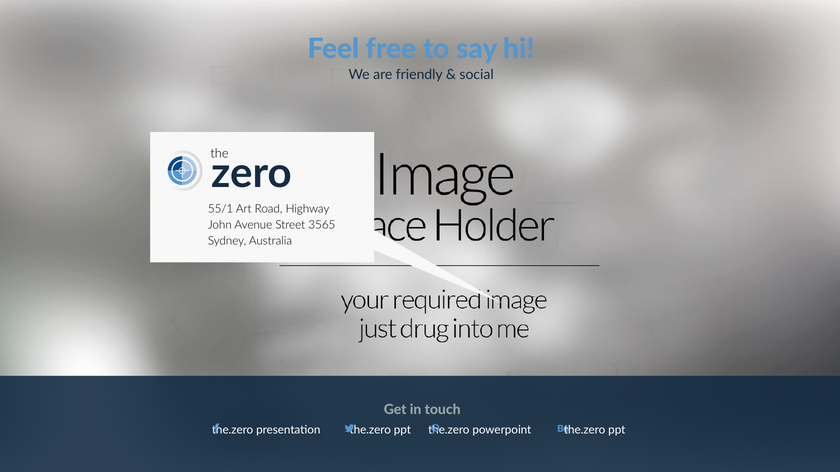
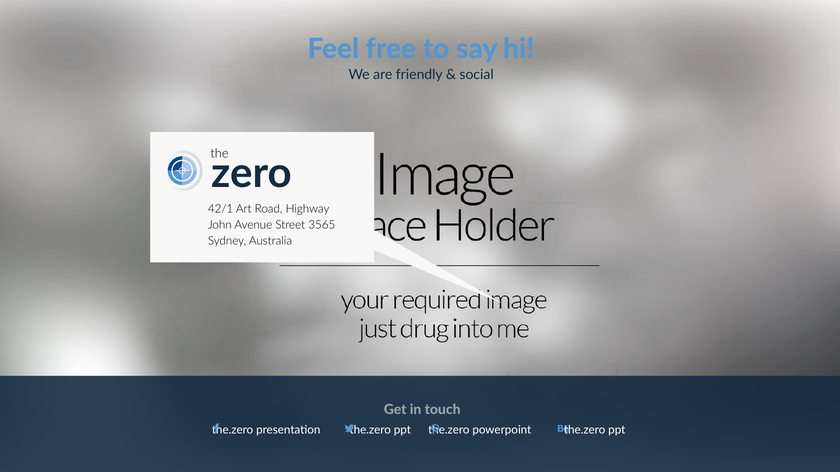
55/1: 55/1 -> 42/1 (221, 209)
